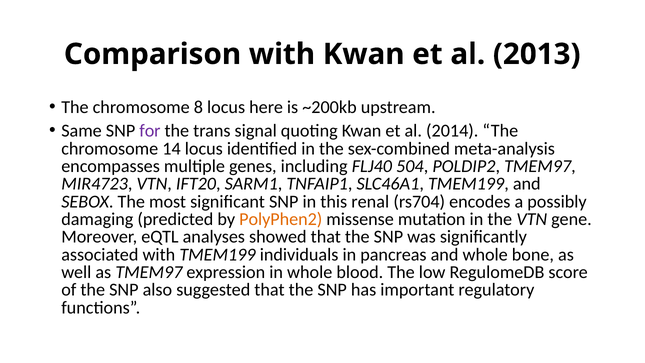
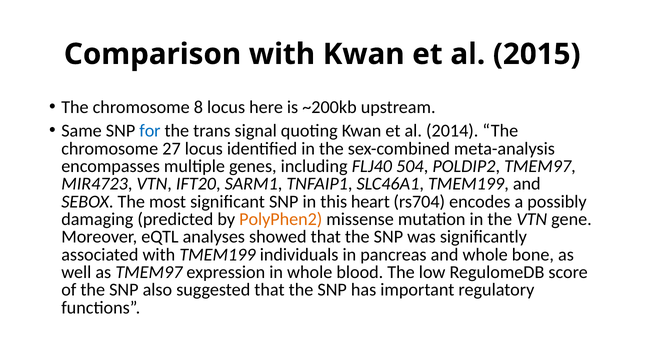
2013: 2013 -> 2015 (537, 54)
for colour: purple -> blue (150, 131)
14: 14 -> 27 (172, 148)
renal: renal -> heart (370, 201)
